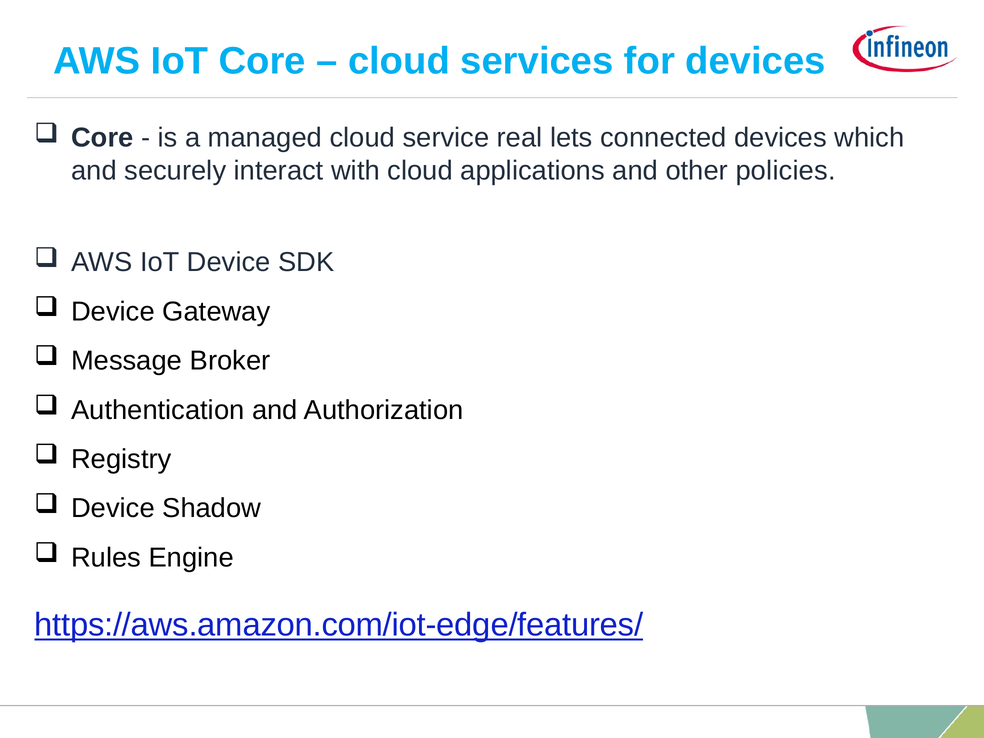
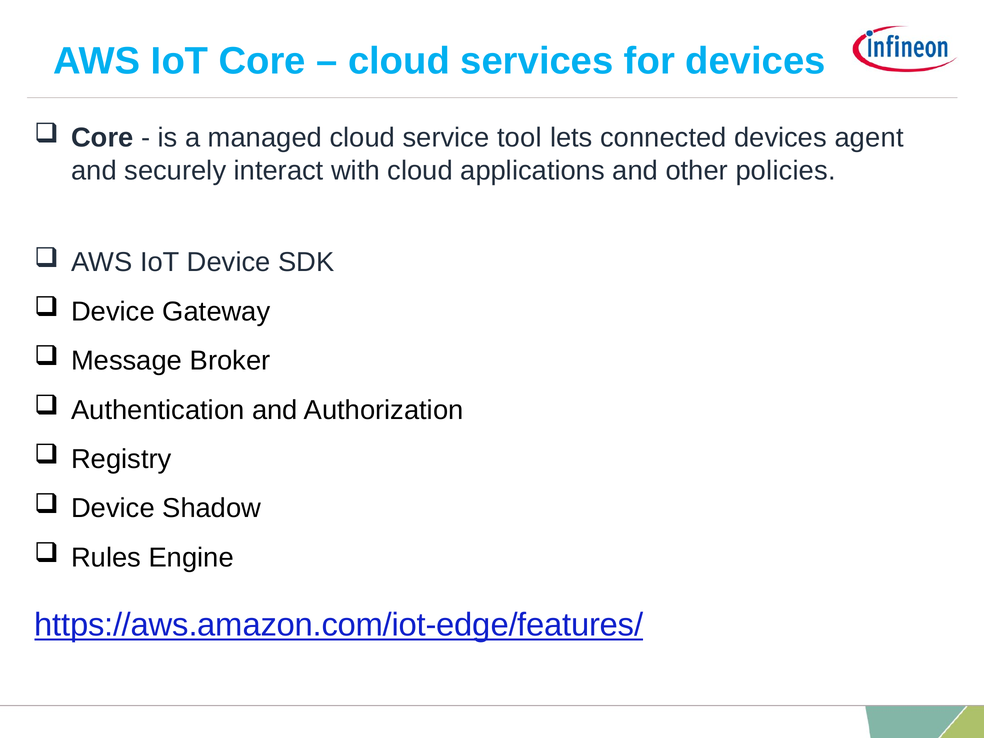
real: real -> tool (520, 138)
which: which -> agent (869, 138)
